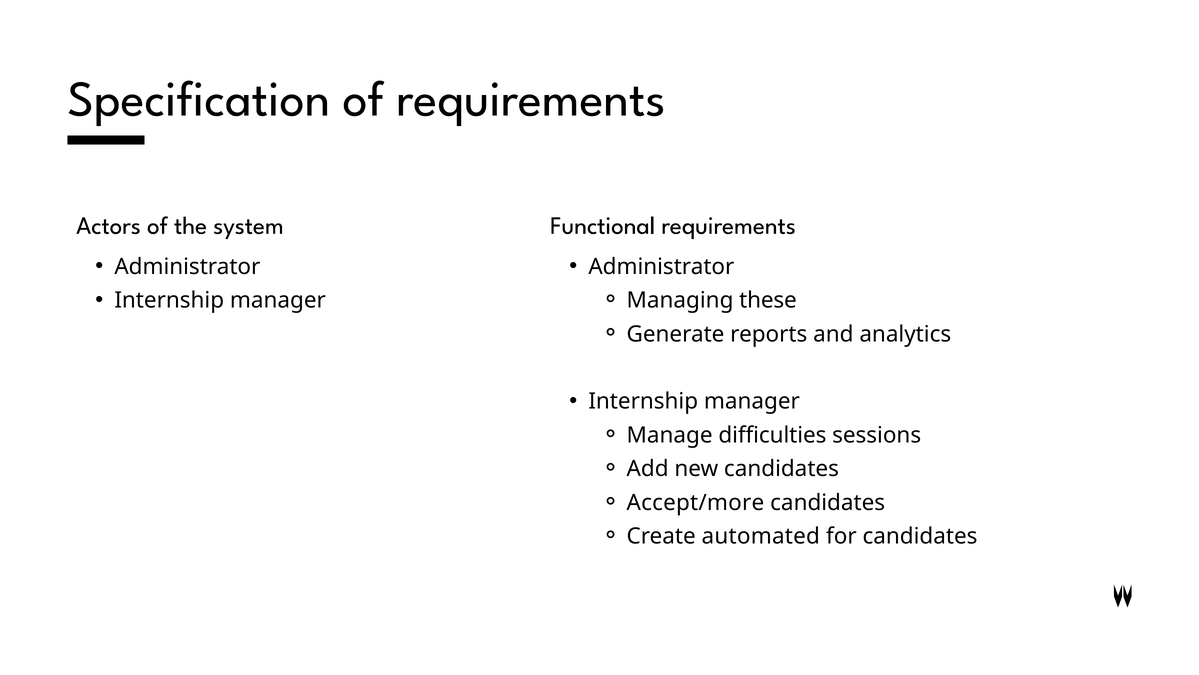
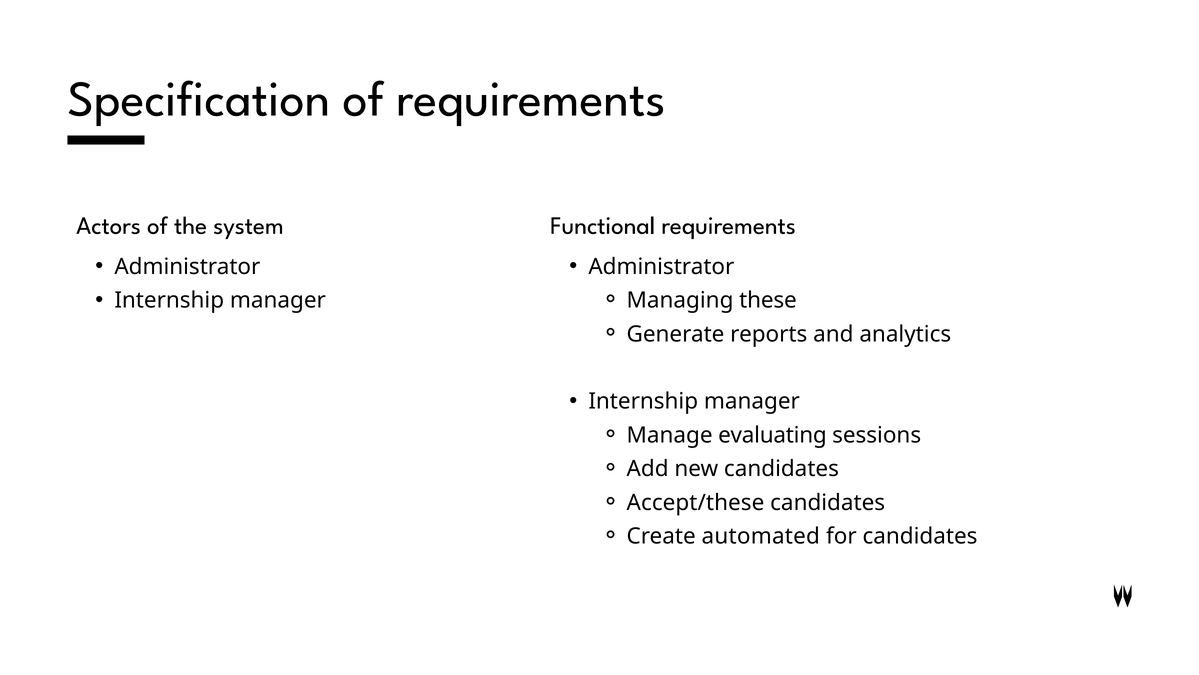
difficulties: difficulties -> evaluating (772, 435)
Accept/more: Accept/more -> Accept/these (695, 502)
